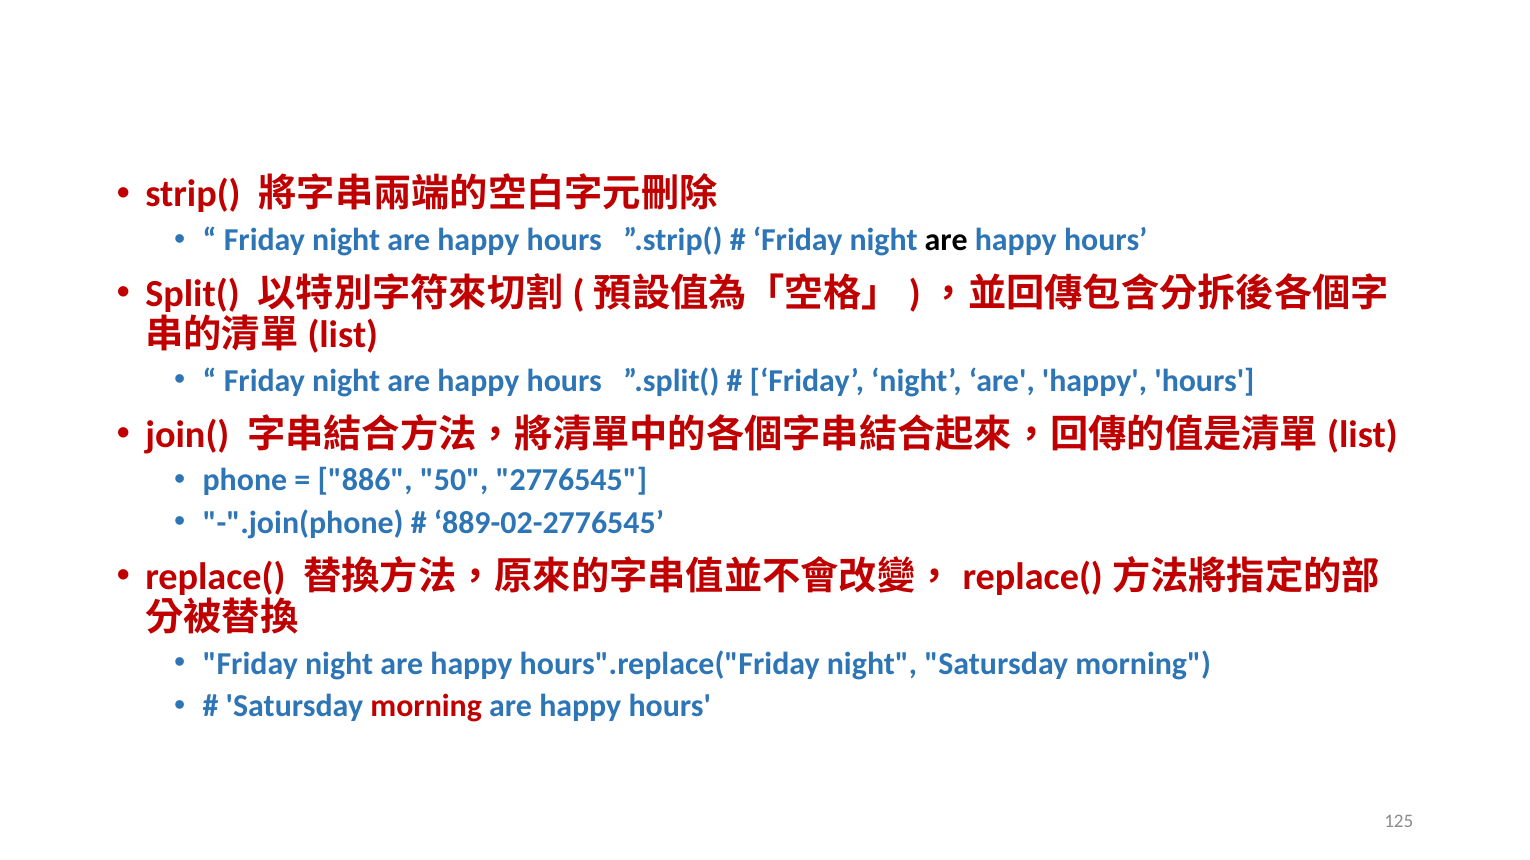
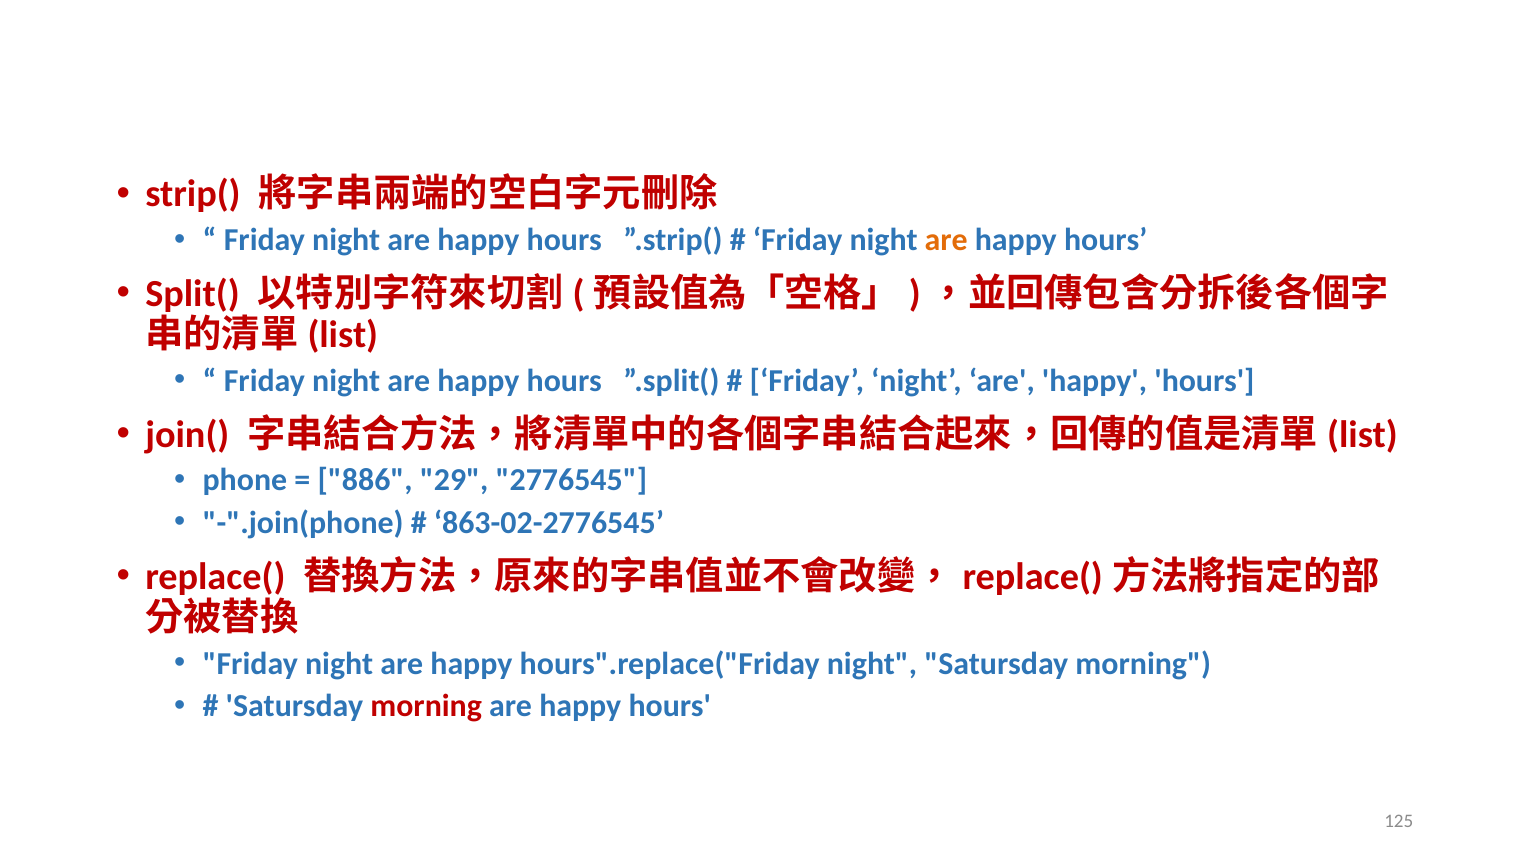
are colour: black -> orange (946, 240)
50: 50 -> 29 (454, 481)
889-02-2776545: 889-02-2776545 -> 863-02-2776545 (549, 523)
